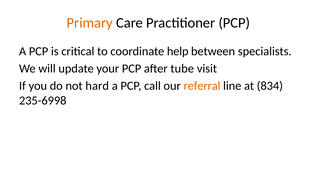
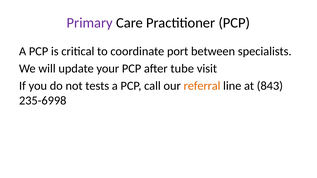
Primary colour: orange -> purple (90, 23)
help: help -> port (178, 51)
hard: hard -> tests (97, 86)
834: 834 -> 843 (270, 86)
